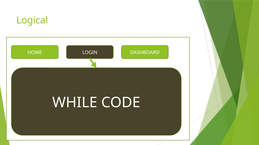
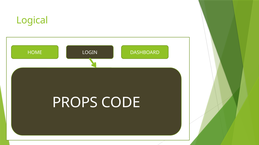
WHILE: WHILE -> PROPS (75, 103)
